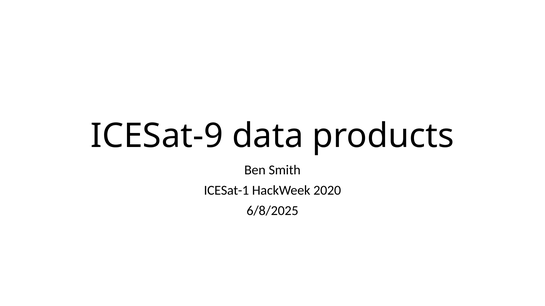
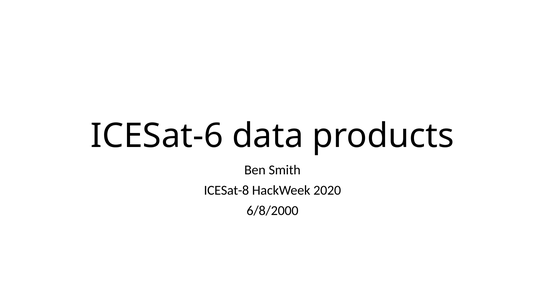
ICESat-9: ICESat-9 -> ICESat-6 (157, 136)
ICESat-1: ICESat-1 -> ICESat-8 (226, 191)
6/8/2025: 6/8/2025 -> 6/8/2000 (272, 211)
